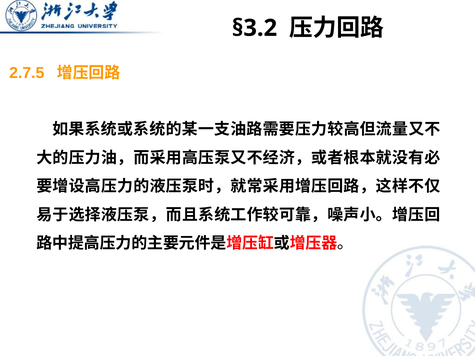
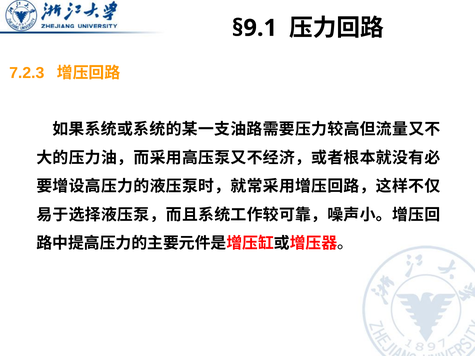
§3.2: §3.2 -> §9.1 (254, 28)
2.7.5: 2.7.5 -> 7.2.3 (27, 73)
